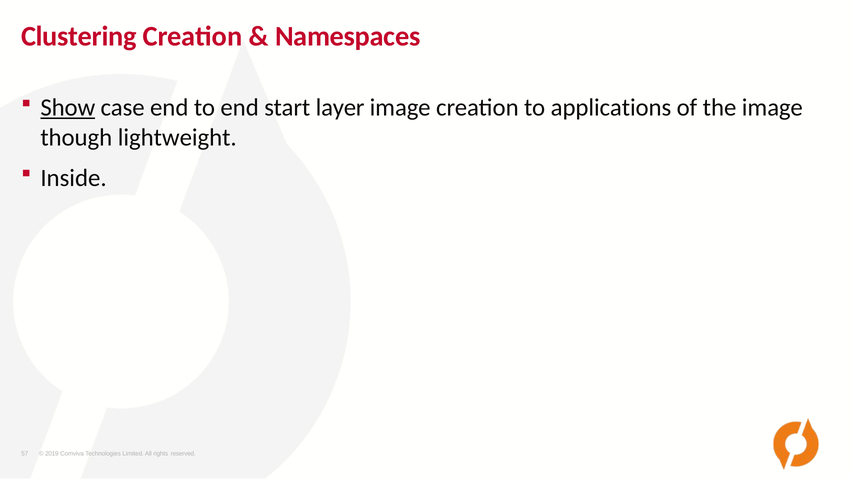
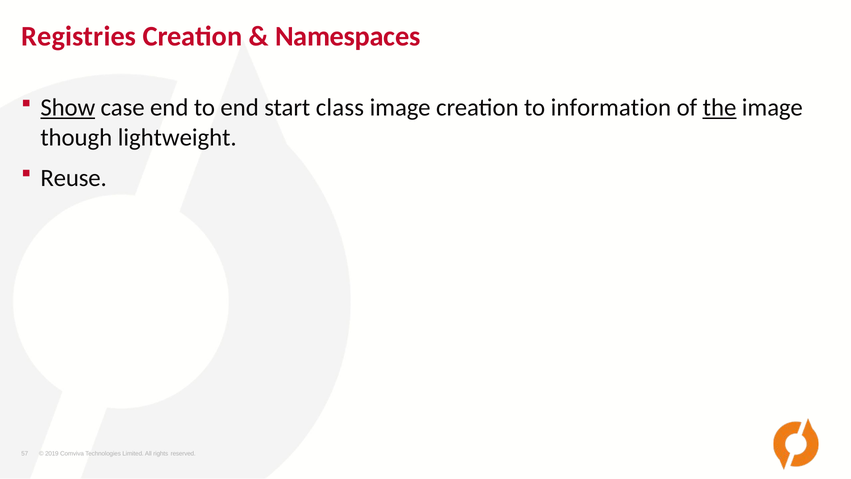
Clustering: Clustering -> Registries (79, 36)
layer: layer -> class (340, 108)
applications: applications -> information (611, 108)
the underline: none -> present (720, 108)
Inside: Inside -> Reuse (74, 178)
